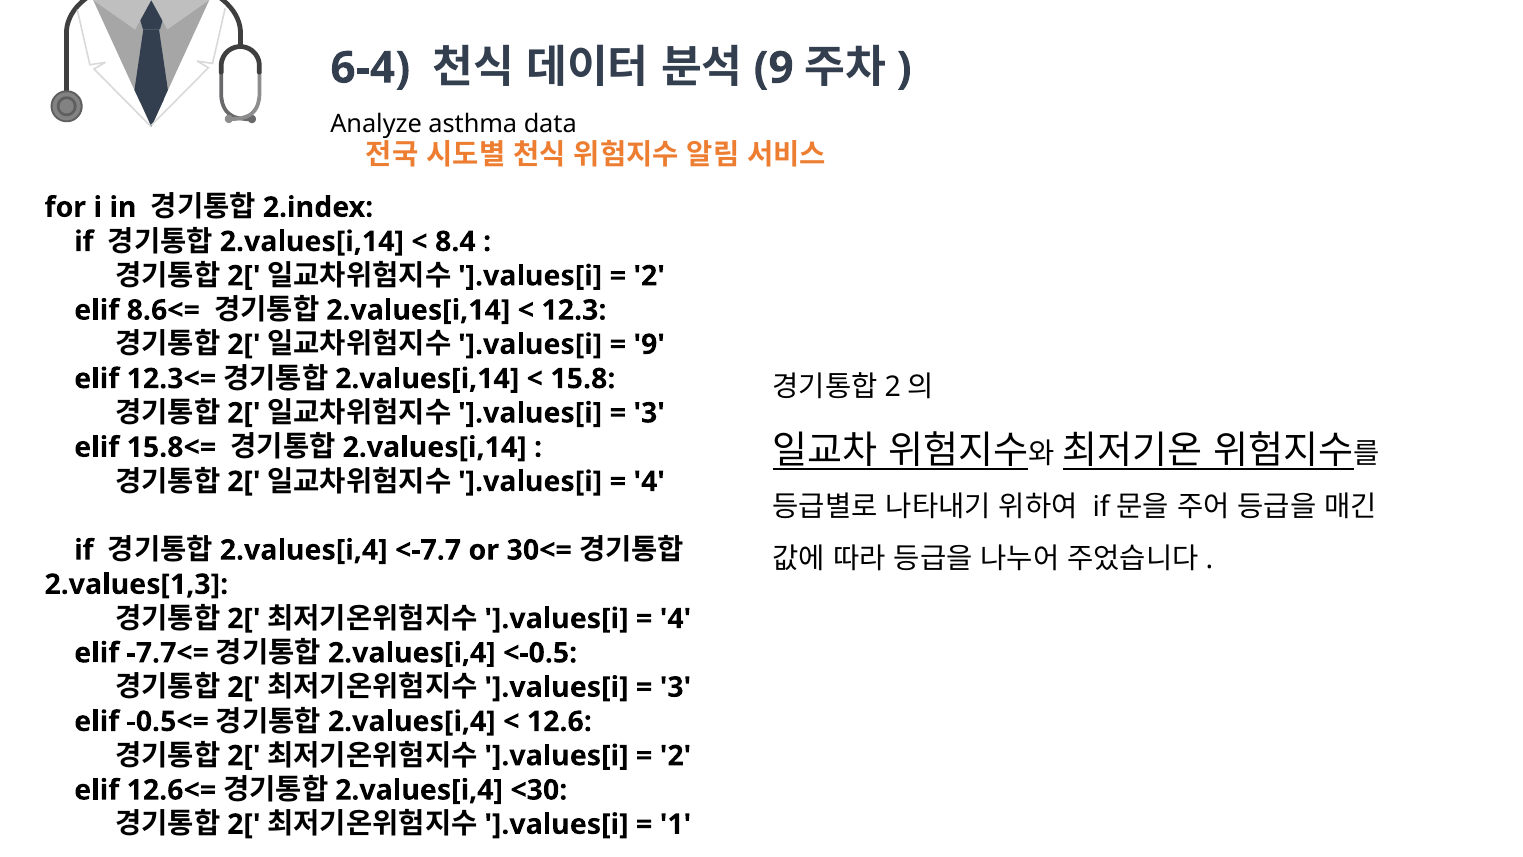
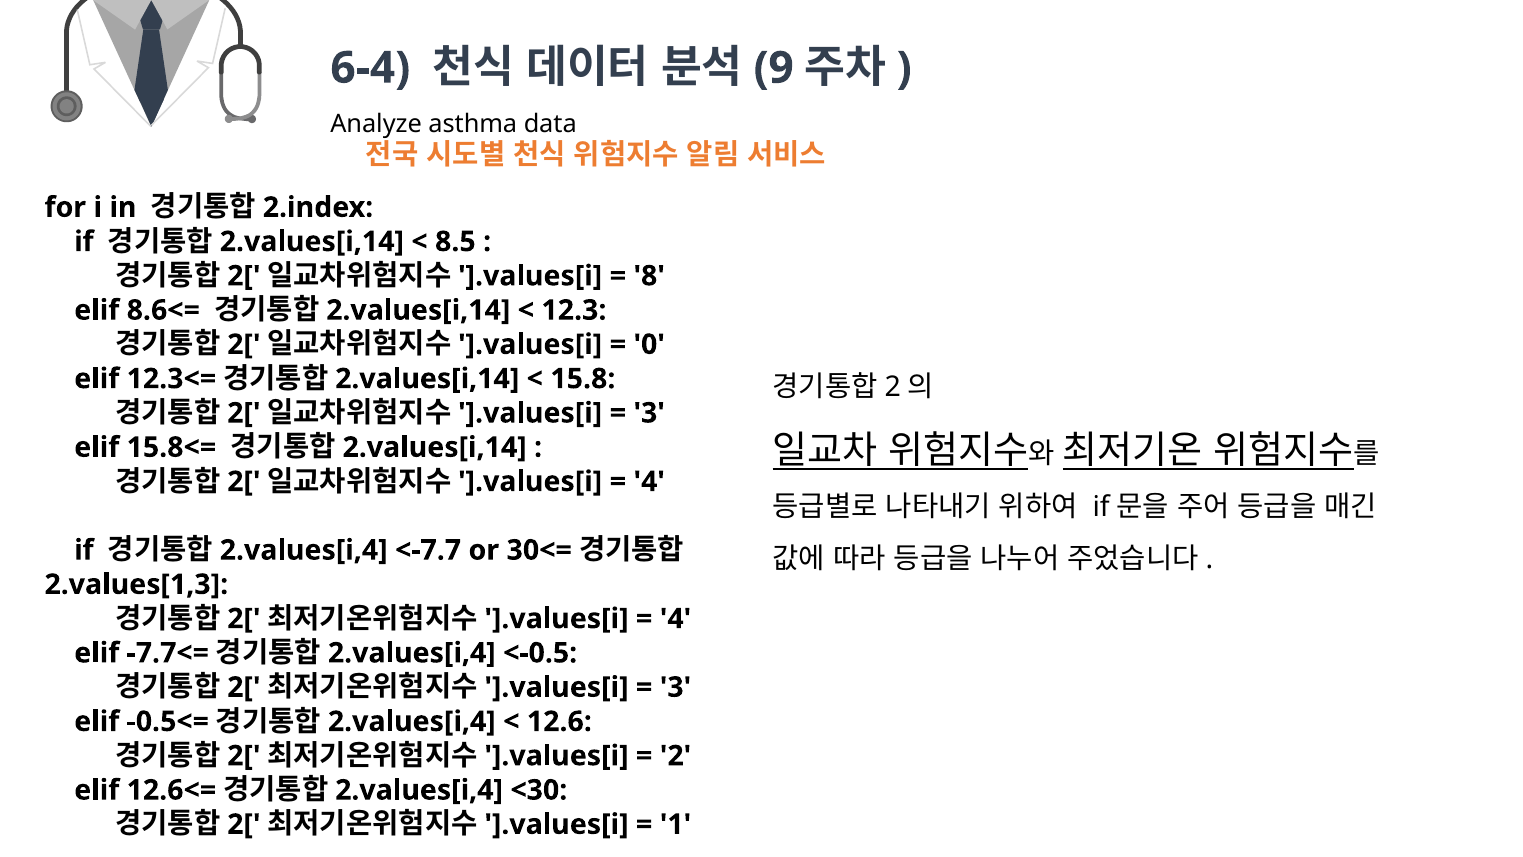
8.4: 8.4 -> 8.5 (455, 242)
2: 2 -> 8 (649, 276)
9: 9 -> 0 (649, 344)
